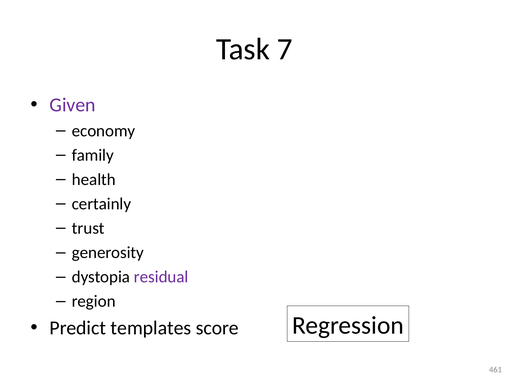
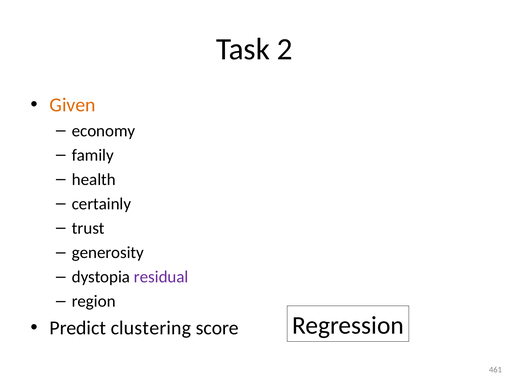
7: 7 -> 2 (285, 49)
Given colour: purple -> orange (73, 105)
templates: templates -> clustering (151, 328)
